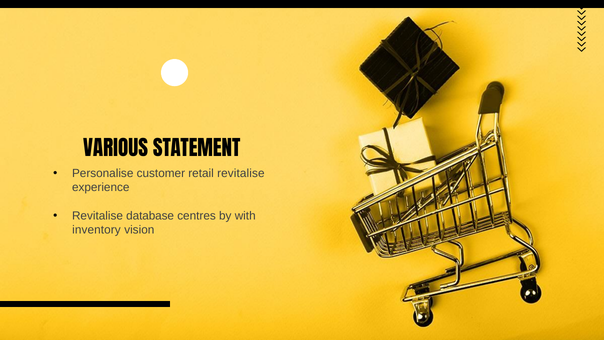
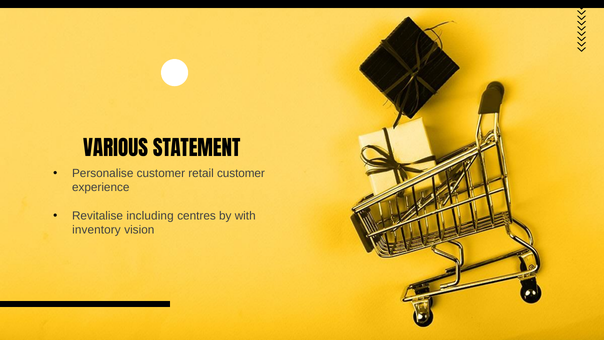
retail revitalise: revitalise -> customer (241, 173)
database: database -> including (150, 216)
